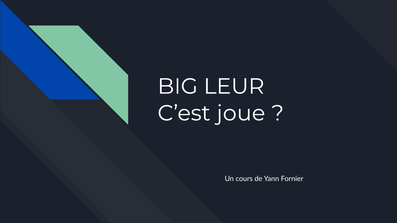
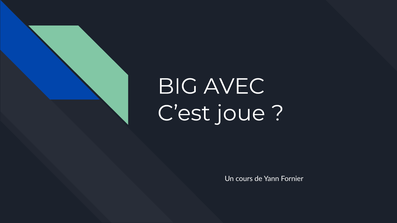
LEUR: LEUR -> AVEC (234, 87)
